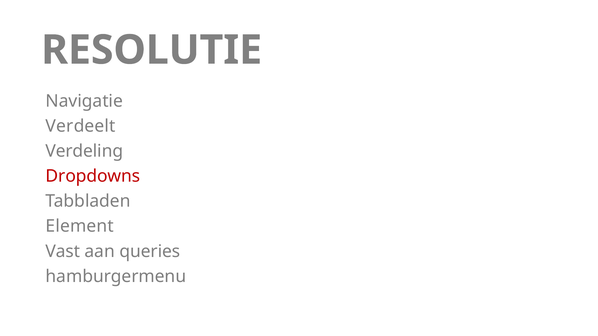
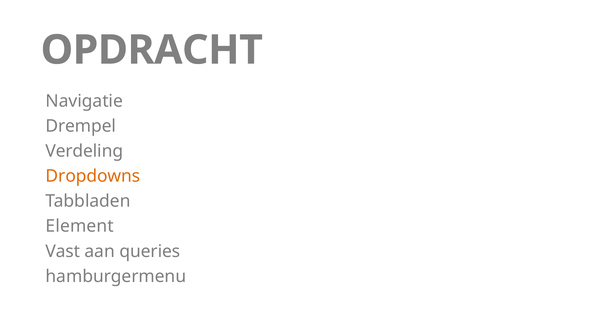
RESOLUTIE: RESOLUTIE -> OPDRACHT (152, 50)
Verdeelt: Verdeelt -> Drempel (81, 126)
Dropdowns colour: red -> orange (93, 176)
